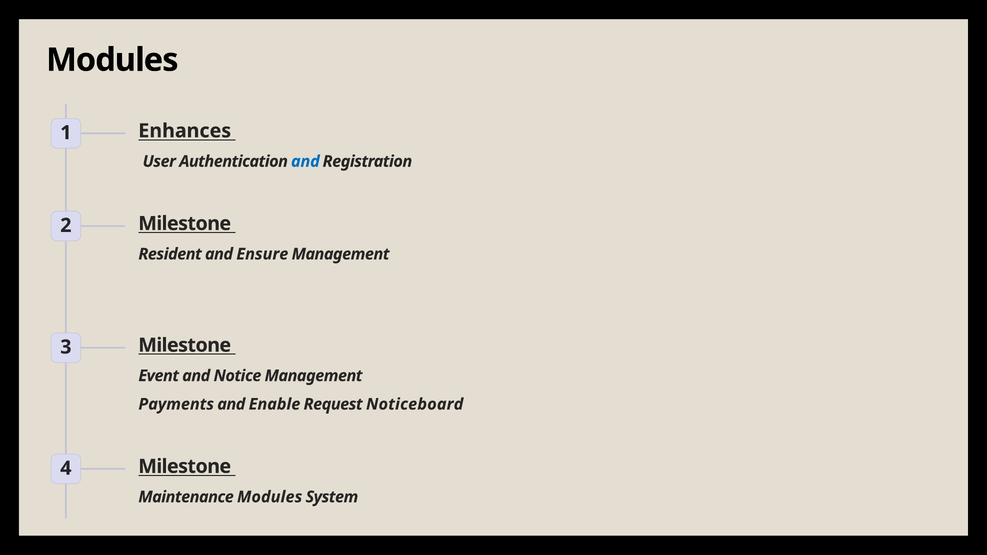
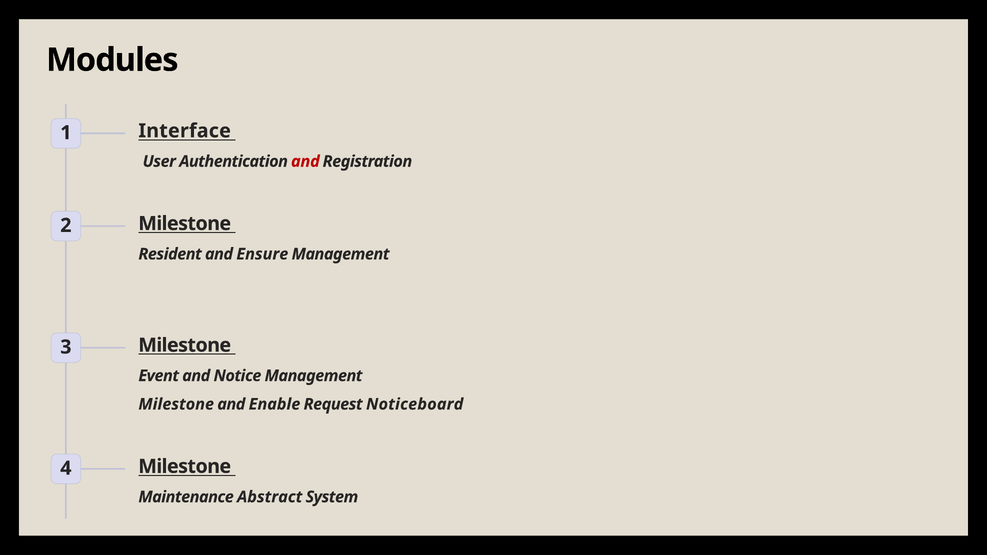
Enhances: Enhances -> Interface (185, 131)
and colour: blue -> red (305, 161)
Payments: Payments -> Milestone (176, 404)
Maintenance Modules: Modules -> Abstract (270, 497)
